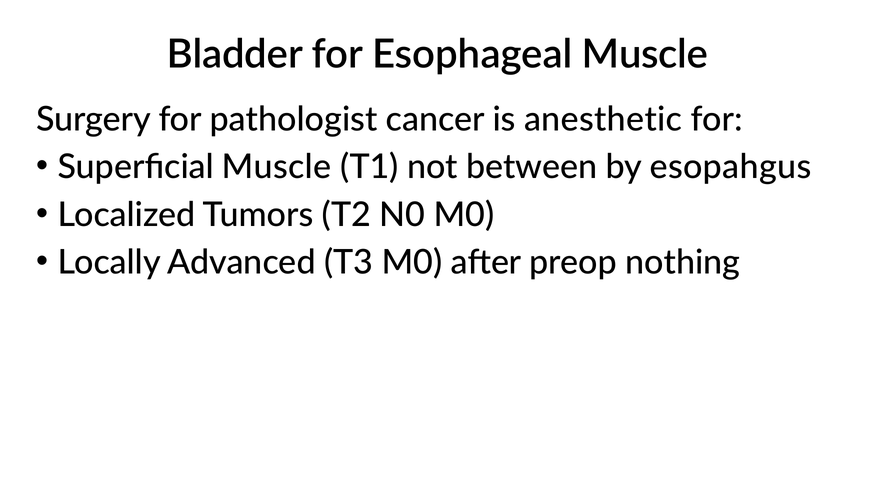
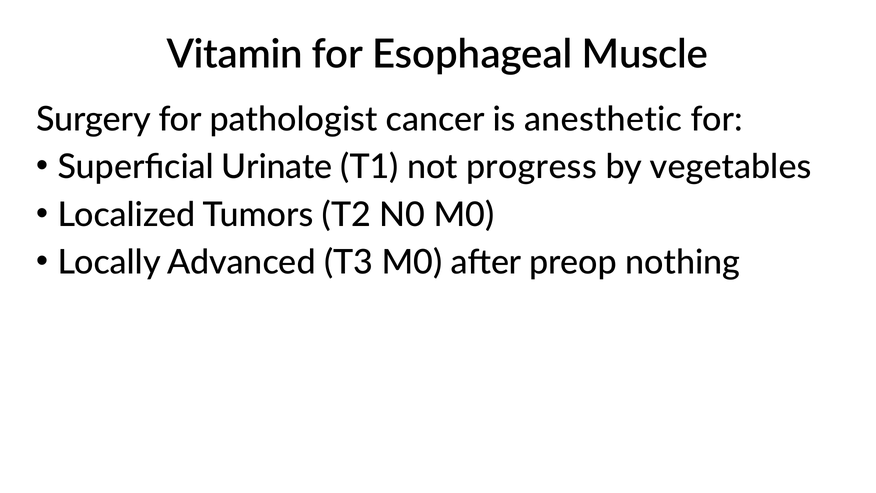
Bladder: Bladder -> Vitamin (235, 54)
Superficial Muscle: Muscle -> Urinate (277, 167)
between: between -> progress (531, 167)
esopahgus: esopahgus -> vegetables (731, 167)
